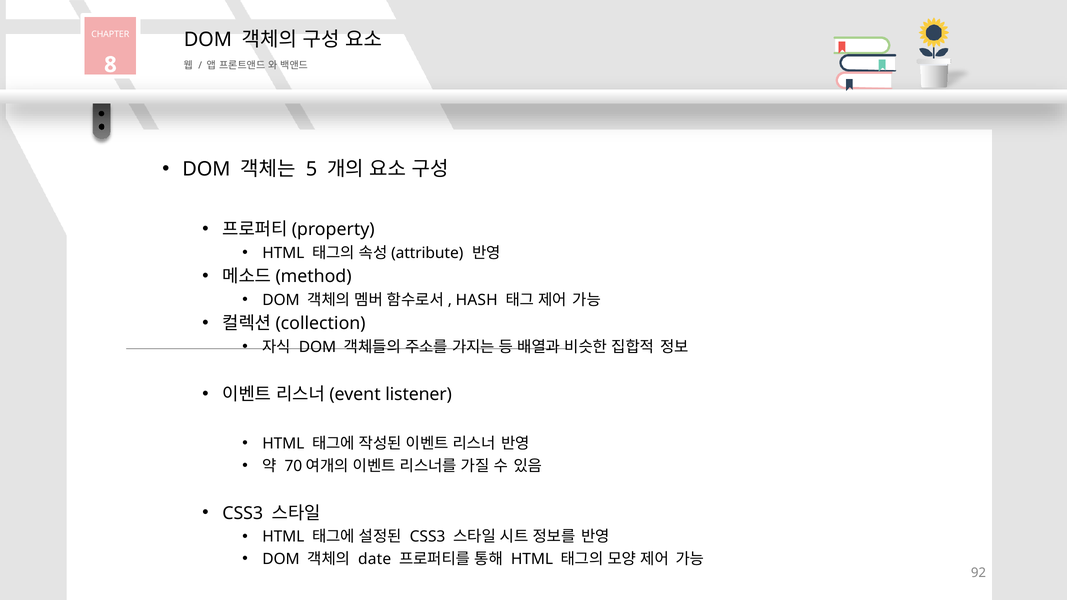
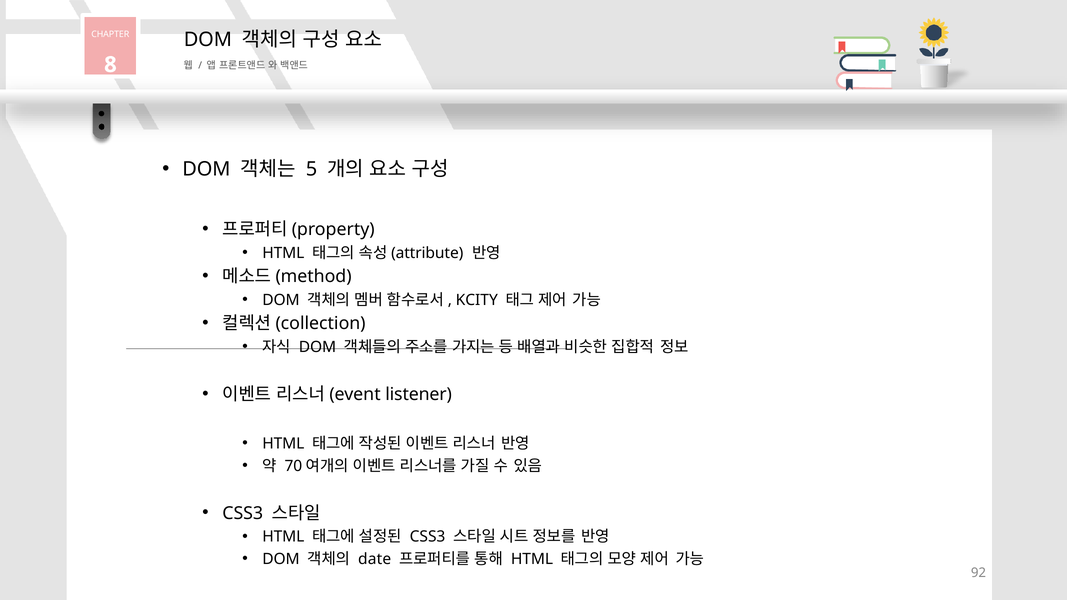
HASH: HASH -> KCITY (477, 300)
